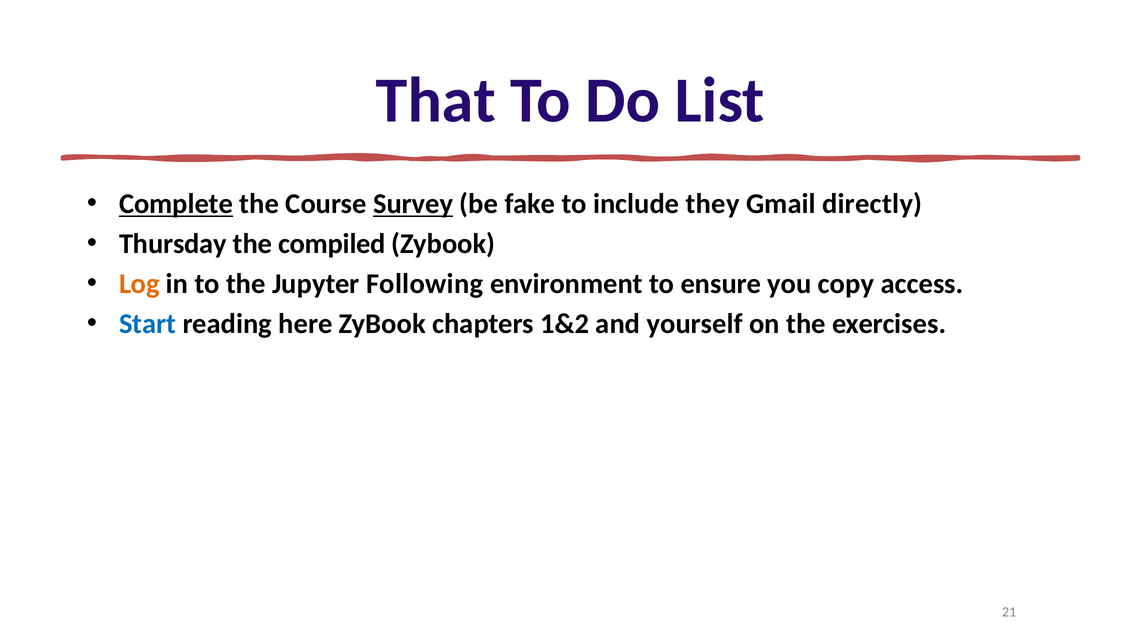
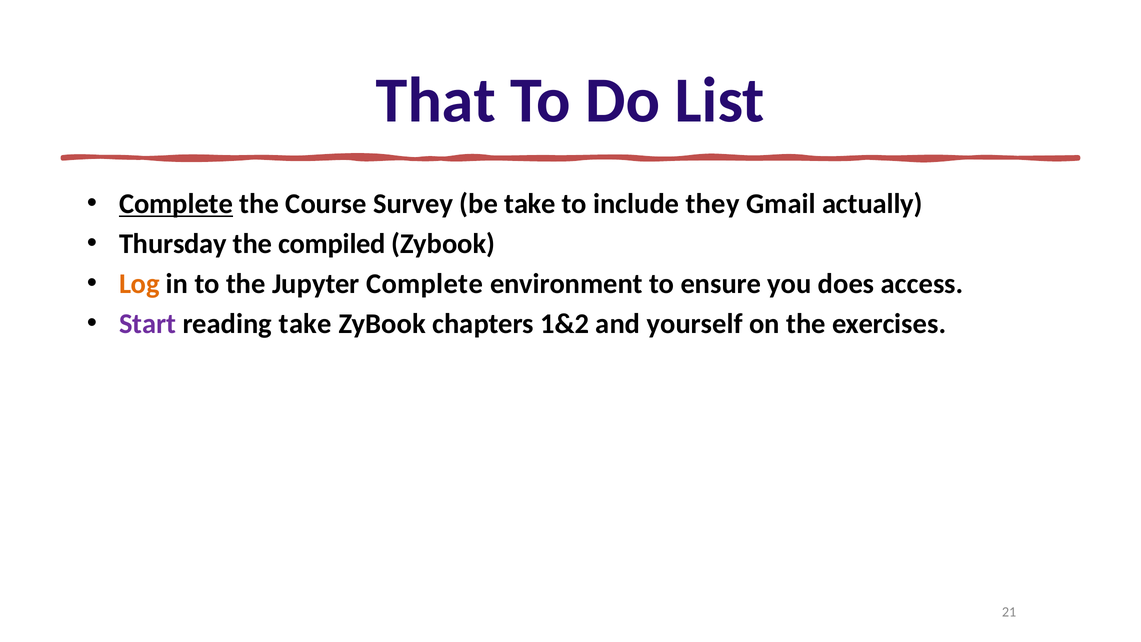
Survey underline: present -> none (413, 204)
be fake: fake -> take (530, 204)
directly: directly -> actually (872, 204)
Jupyter Following: Following -> Complete (425, 284)
copy: copy -> does (846, 284)
Start colour: blue -> purple (148, 324)
reading here: here -> take (305, 324)
